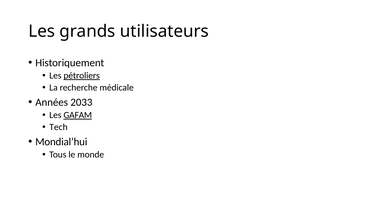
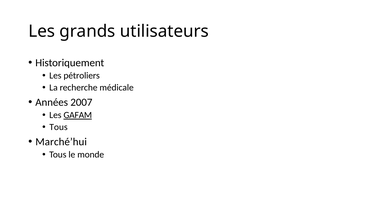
pétroliers underline: present -> none (82, 76)
2033: 2033 -> 2007 (81, 102)
Tech: Tech -> Tous (59, 127)
Mondial’hui: Mondial’hui -> Marché’hui (61, 142)
